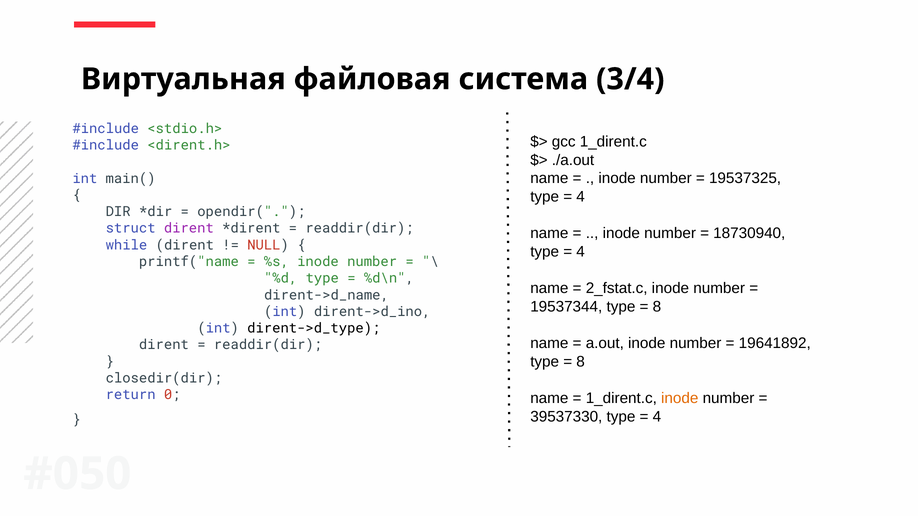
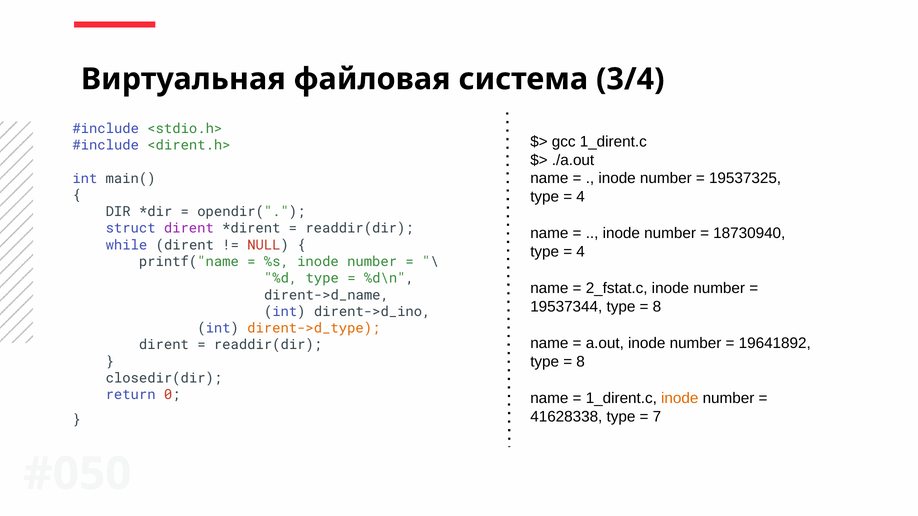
dirent->d_type colour: black -> orange (314, 328)
39537330: 39537330 -> 41628338 (566, 417)
4: 4 -> 7 (657, 417)
